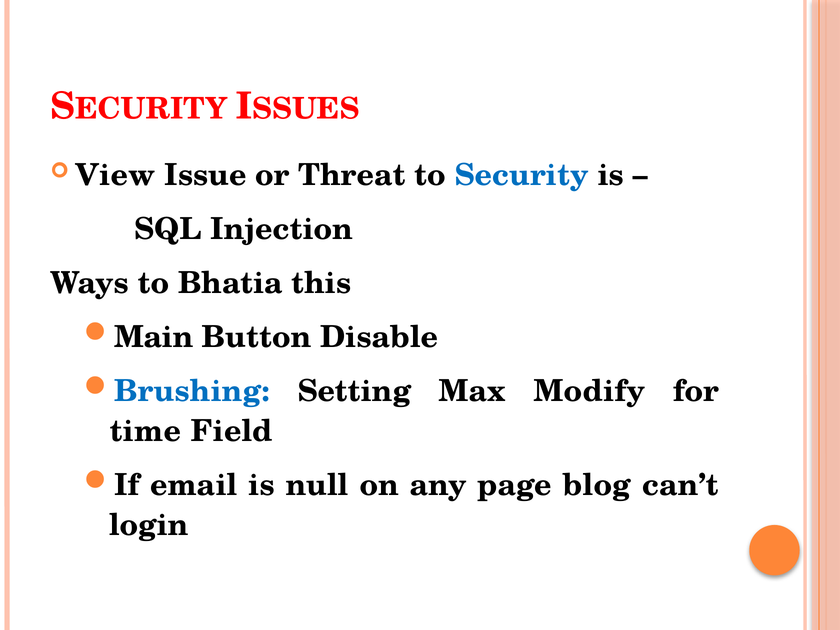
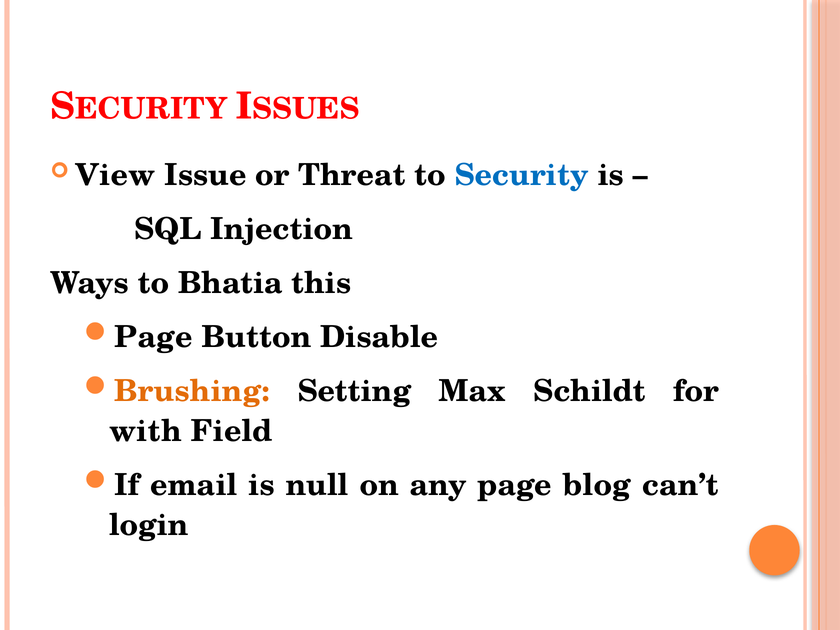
Main: Main -> Page (153, 337)
Brushing colour: blue -> orange (192, 391)
Modify: Modify -> Schildt (590, 391)
time: time -> with (145, 431)
